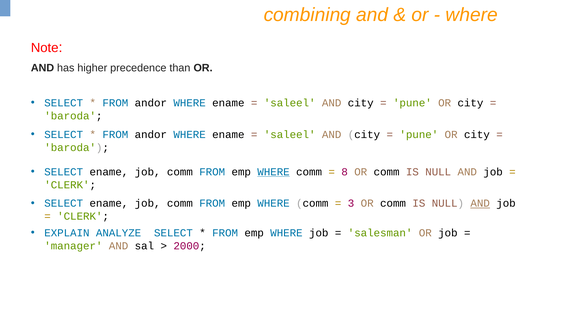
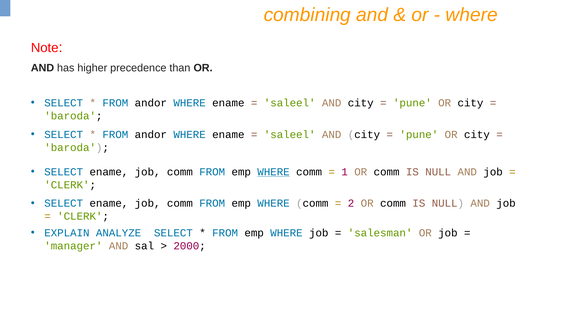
8: 8 -> 1 (345, 172)
3: 3 -> 2 (351, 203)
AND underline: present -> none (480, 203)
